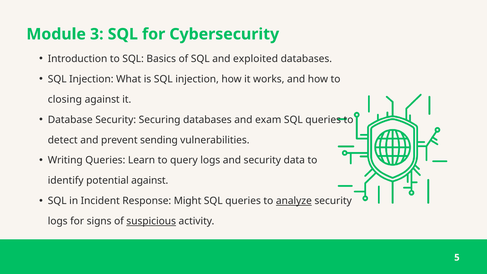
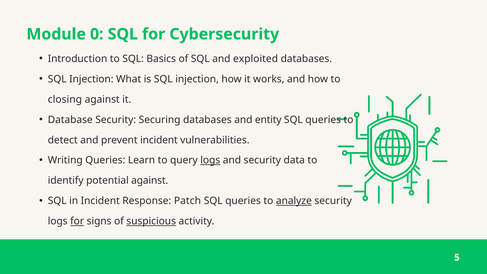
3: 3 -> 0 (97, 34)
exam: exam -> entity (268, 120)
prevent sending: sending -> incident (159, 140)
logs underline: none -> present (210, 160)
Might: Might -> Patch (187, 201)
for underline: none -> present (77, 221)
